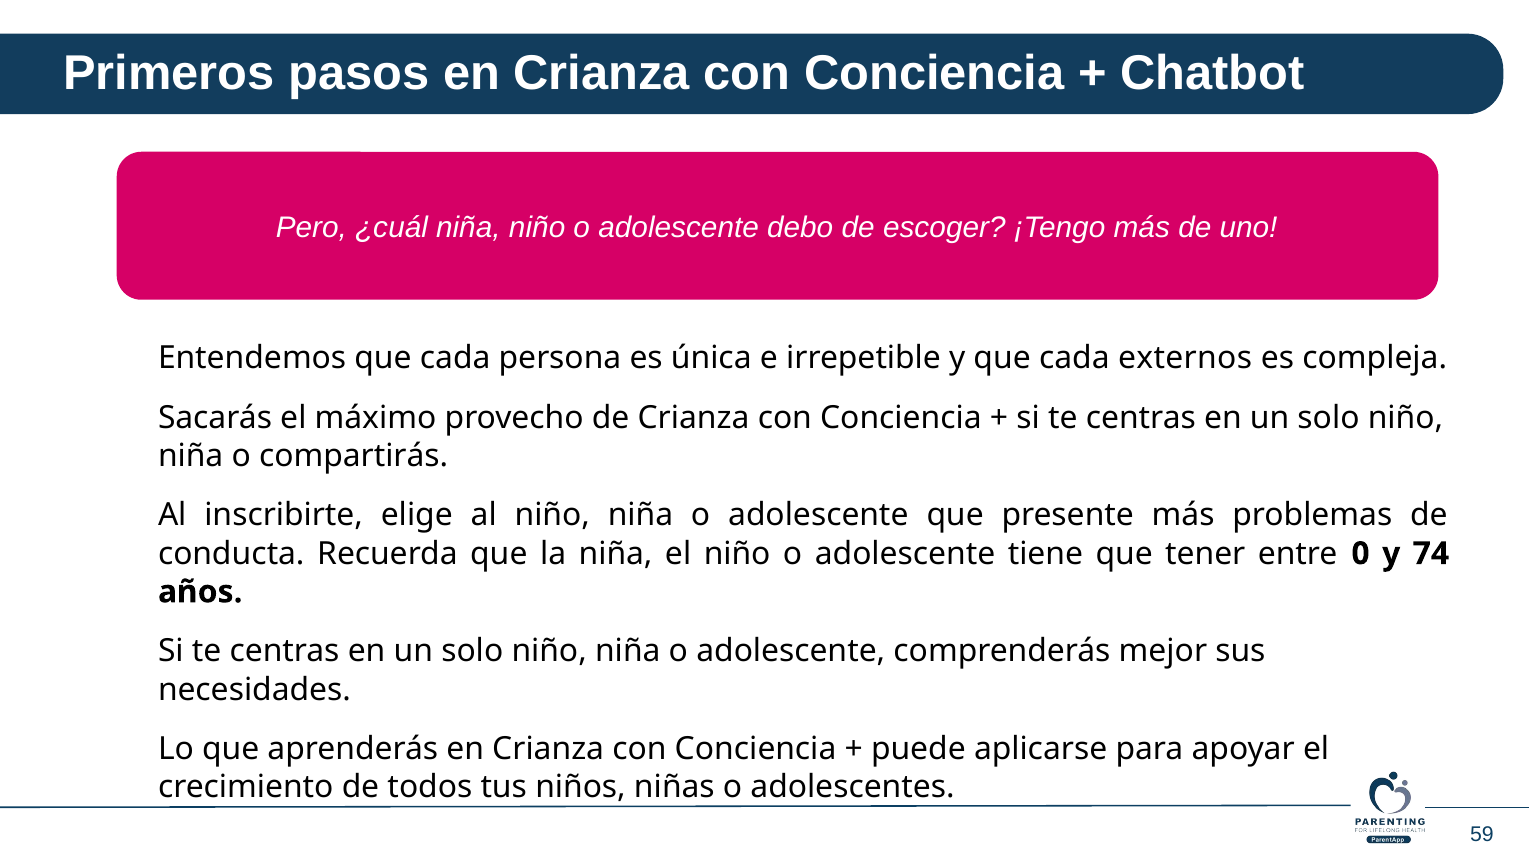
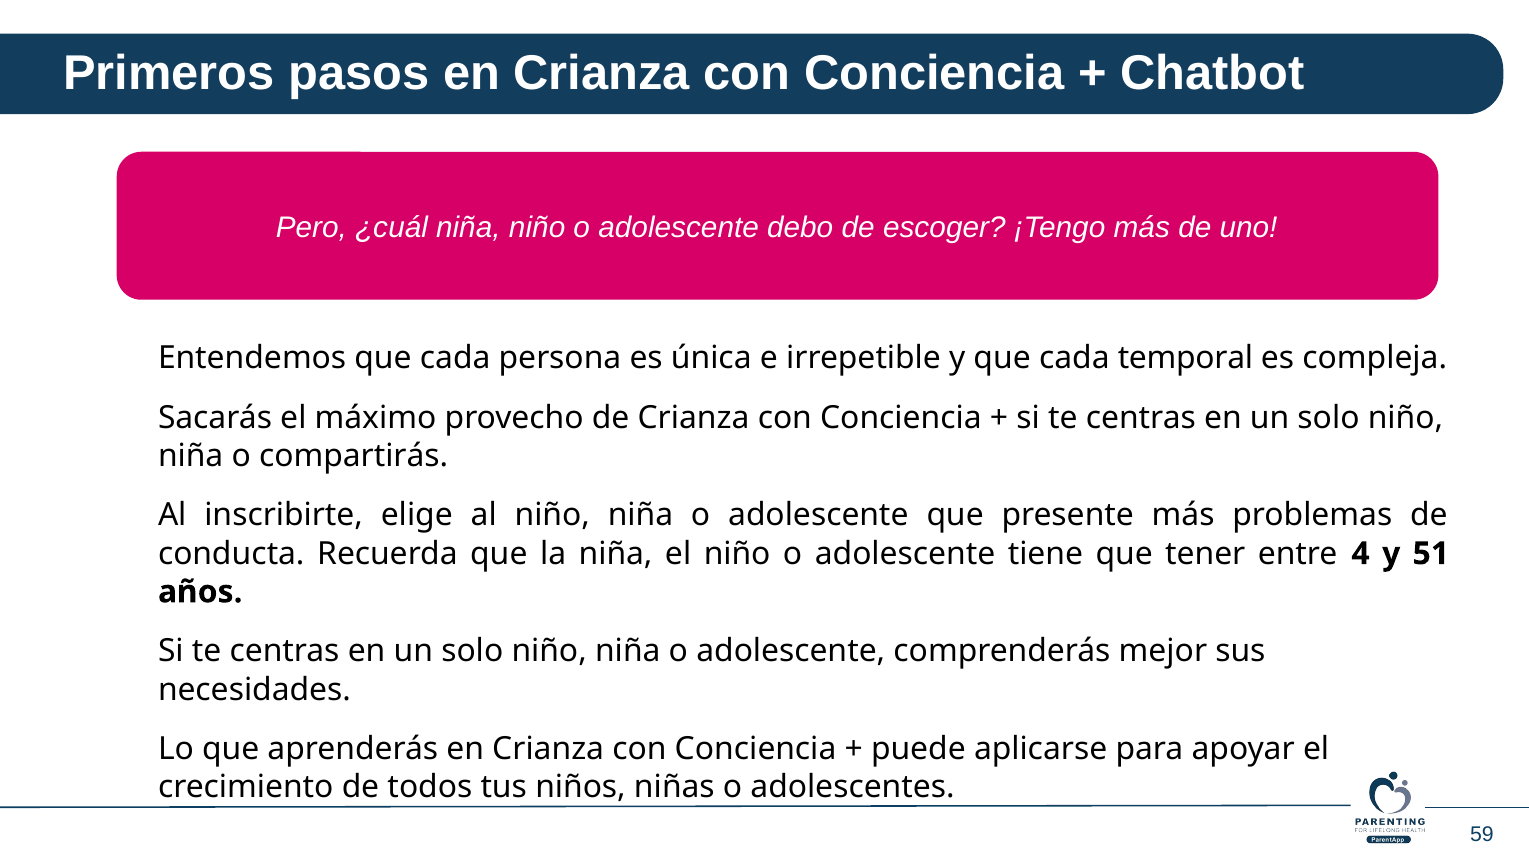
externos: externos -> temporal (1185, 358)
0: 0 -> 4 (1361, 554)
74: 74 -> 51 (1431, 554)
